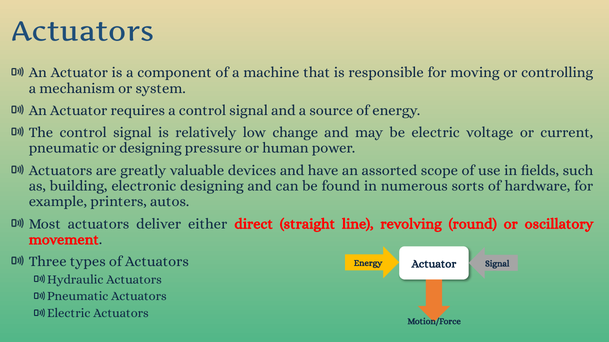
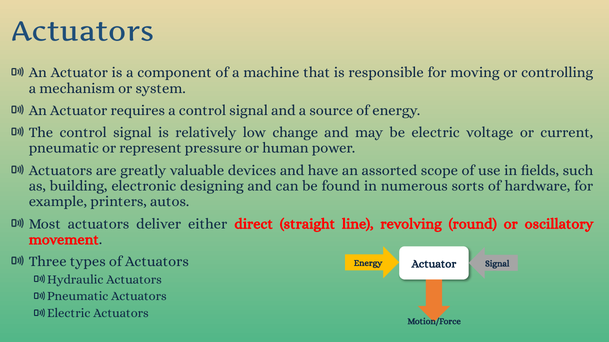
or designing: designing -> represent (150, 148)
